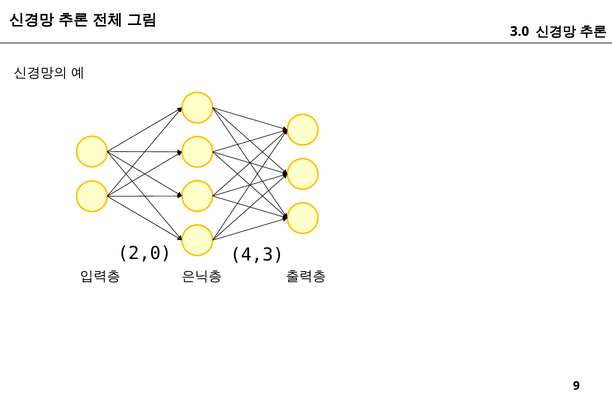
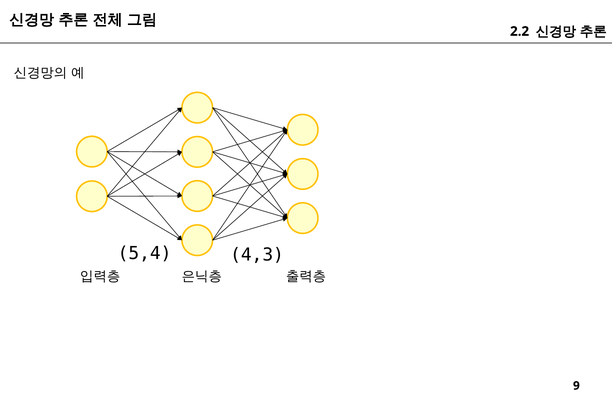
3.0: 3.0 -> 2.2 (520, 31)
2,0: 2,0 -> 5,4 (145, 253)
